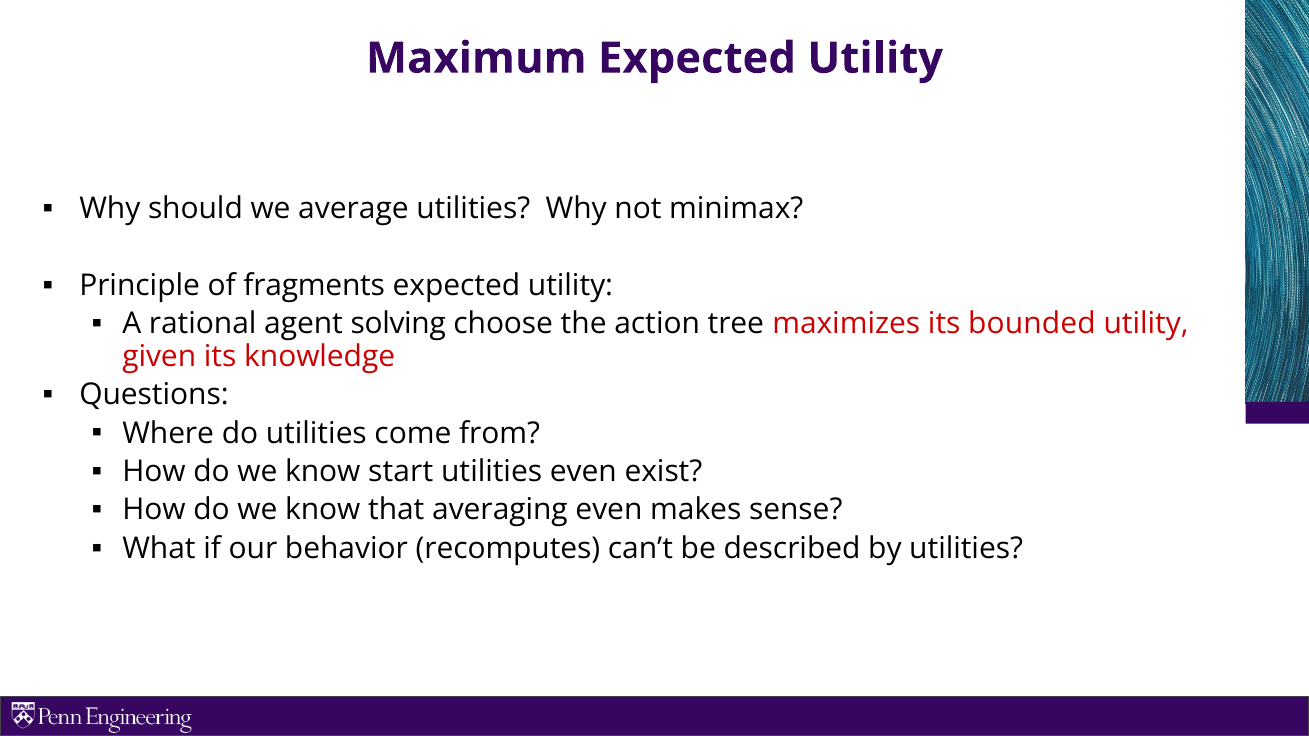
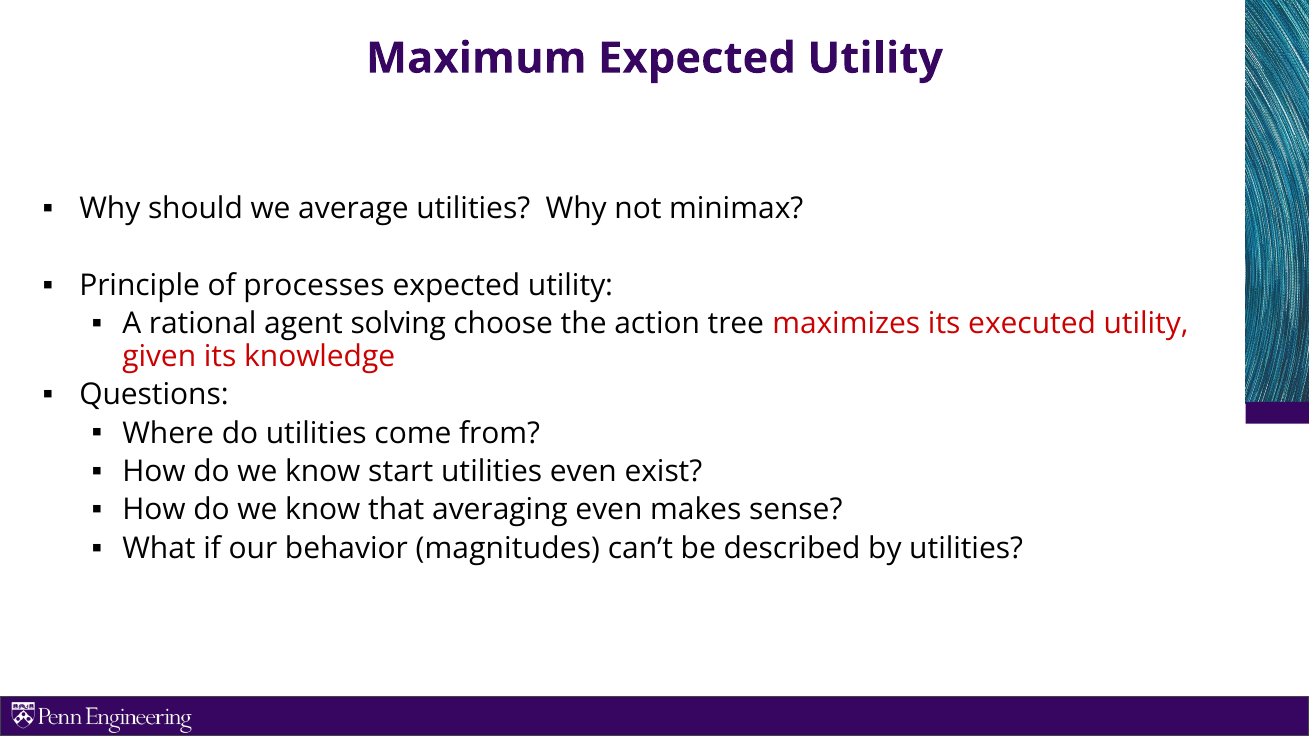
fragments: fragments -> processes (314, 286)
bounded: bounded -> executed (1032, 324)
recomputes: recomputes -> magnitudes (508, 548)
